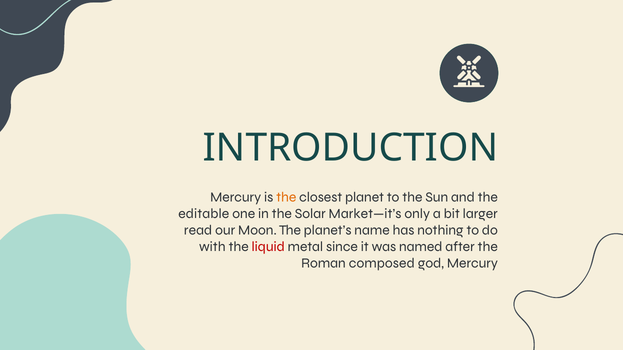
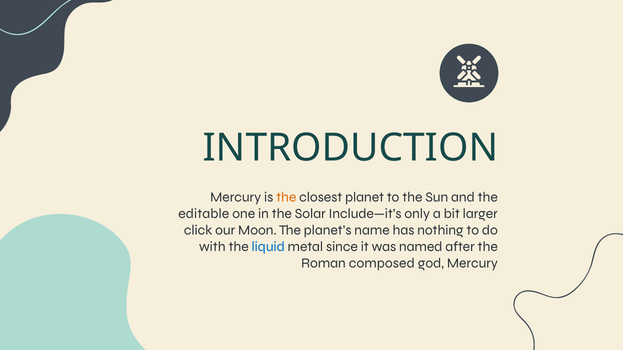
Market—it’s: Market—it’s -> Include—it’s (365, 214)
read: read -> click (198, 230)
liquid colour: red -> blue (268, 247)
